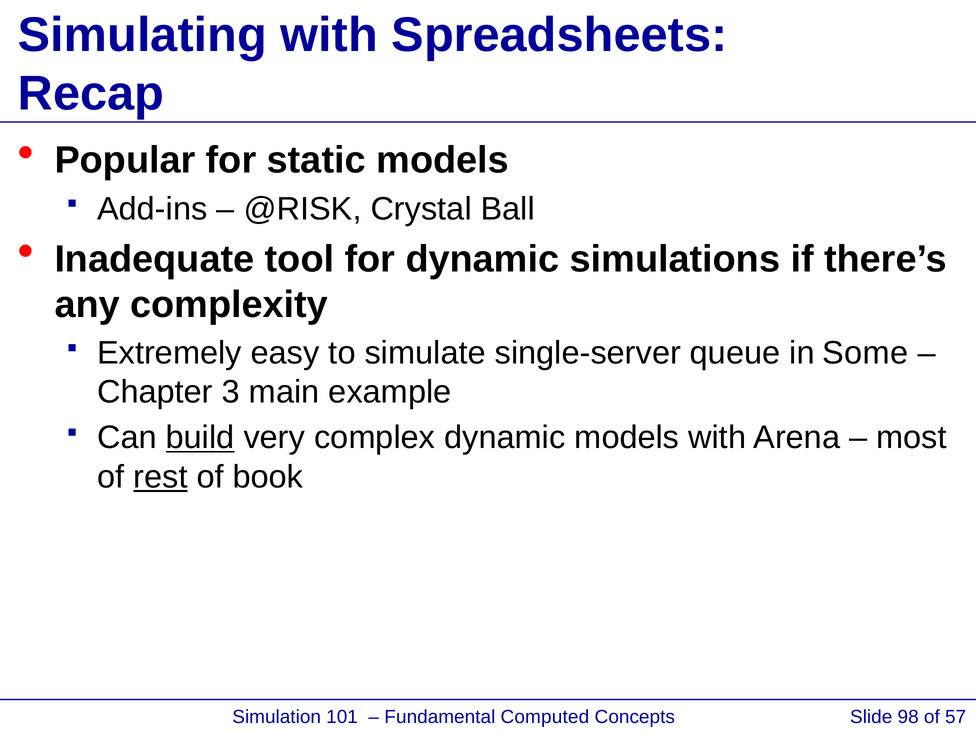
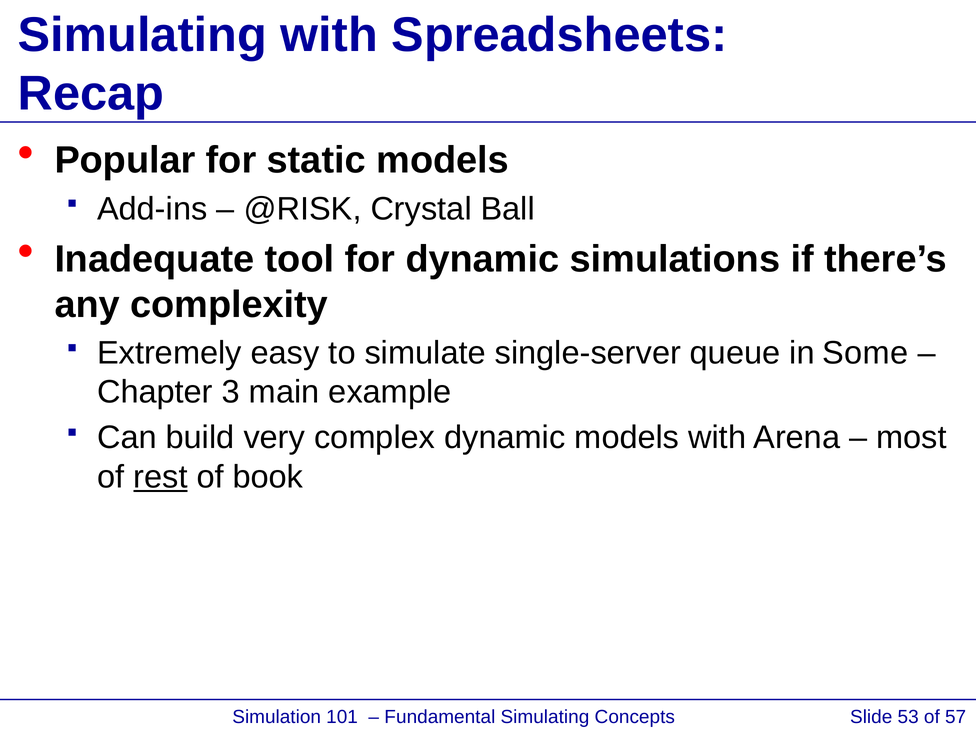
build underline: present -> none (200, 438)
Fundamental Computed: Computed -> Simulating (545, 717)
98: 98 -> 53 (908, 717)
